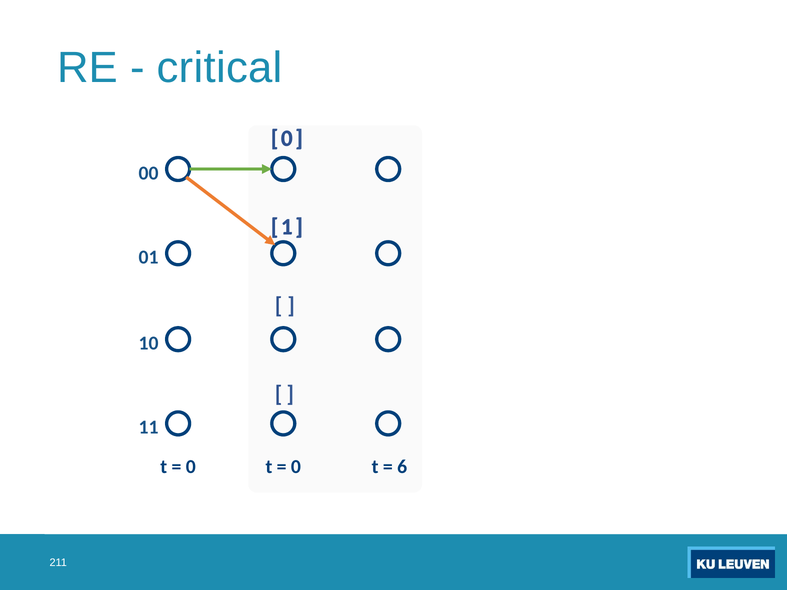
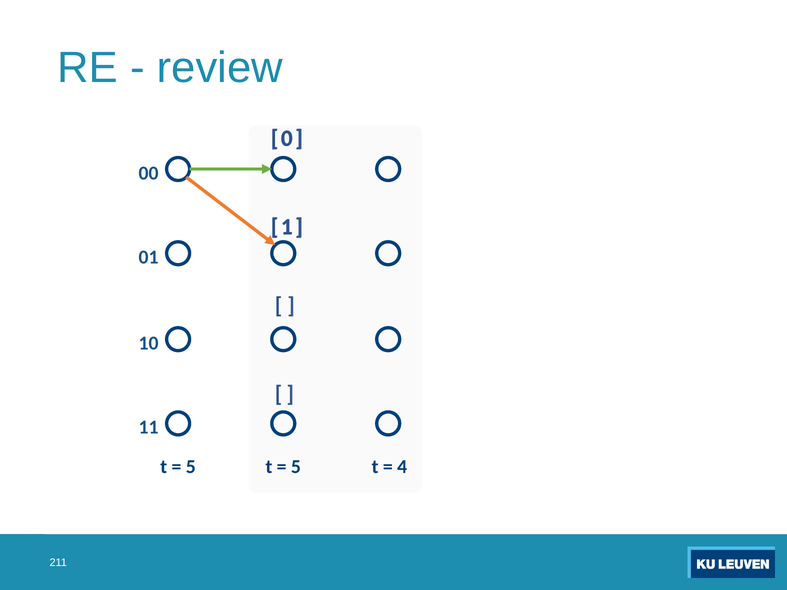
critical: critical -> review (220, 68)
0: 0 -> 5 (191, 467)
0: 0 -> 5 (296, 467)
6: 6 -> 4 (402, 467)
